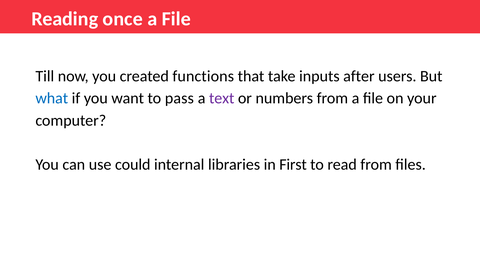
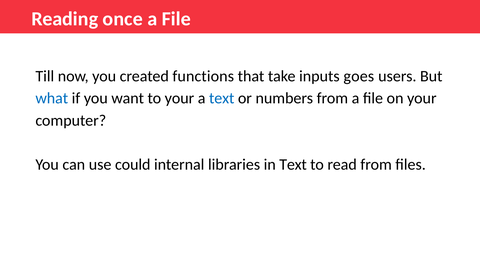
after: after -> goes (359, 76)
to pass: pass -> your (179, 98)
text colour: purple -> blue (222, 98)
in First: First -> Text (293, 165)
